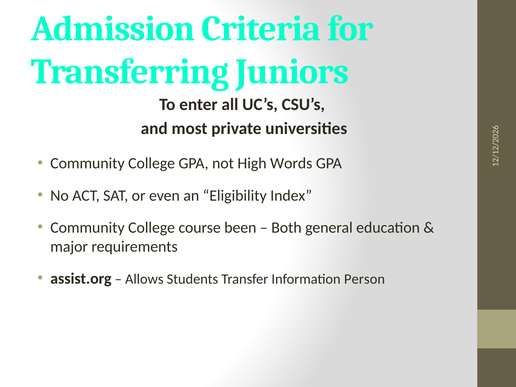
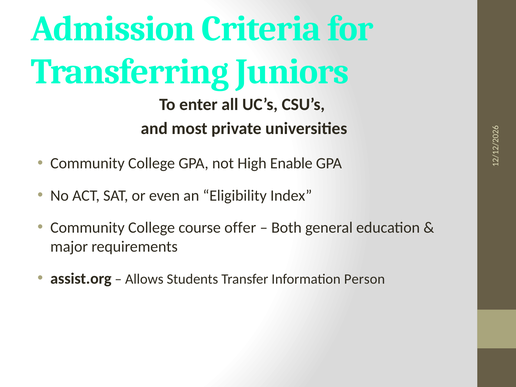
Words: Words -> Enable (291, 163)
been: been -> offer (240, 228)
